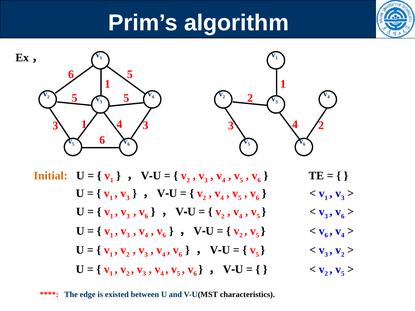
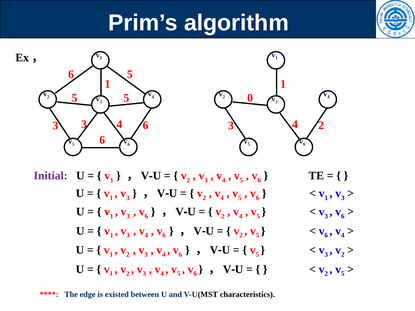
2 2: 2 -> 0 (250, 98)
4 3: 3 -> 6 (146, 126)
1: 1 -> 3 (84, 125)
Initial colour: orange -> purple (51, 176)
